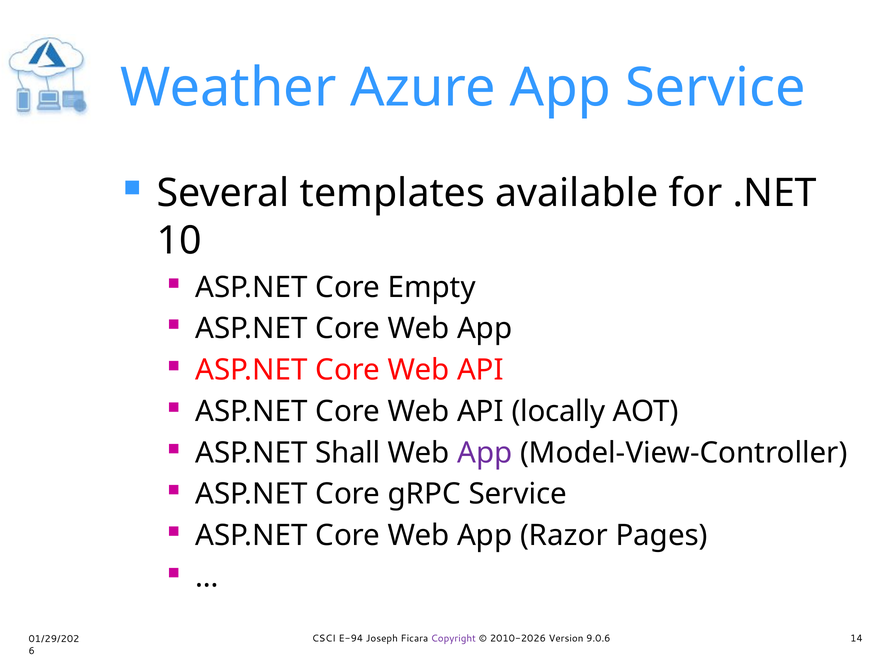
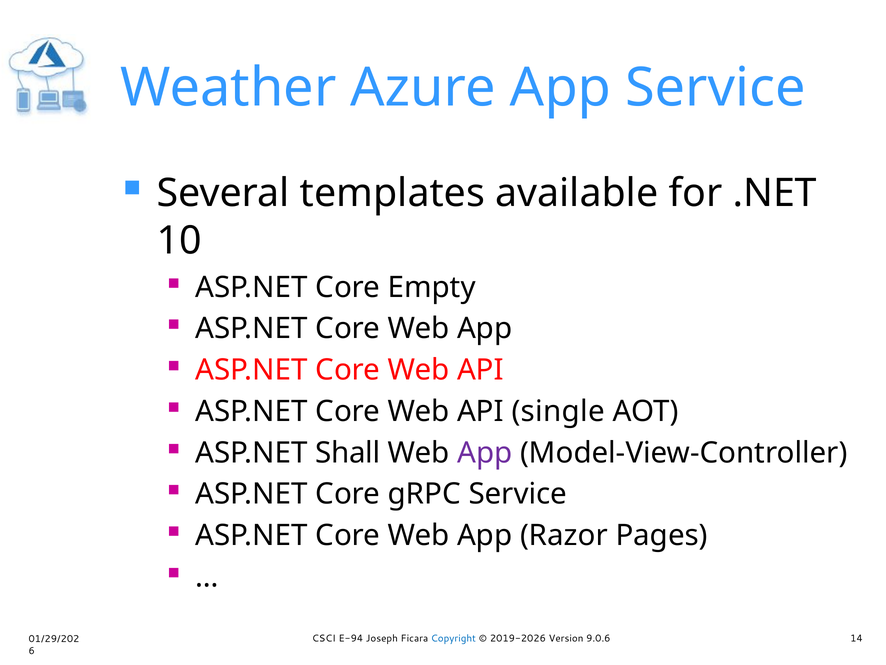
locally: locally -> single (558, 411)
Copyright colour: purple -> blue (453, 638)
2010-2026: 2010-2026 -> 2019-2026 (518, 638)
